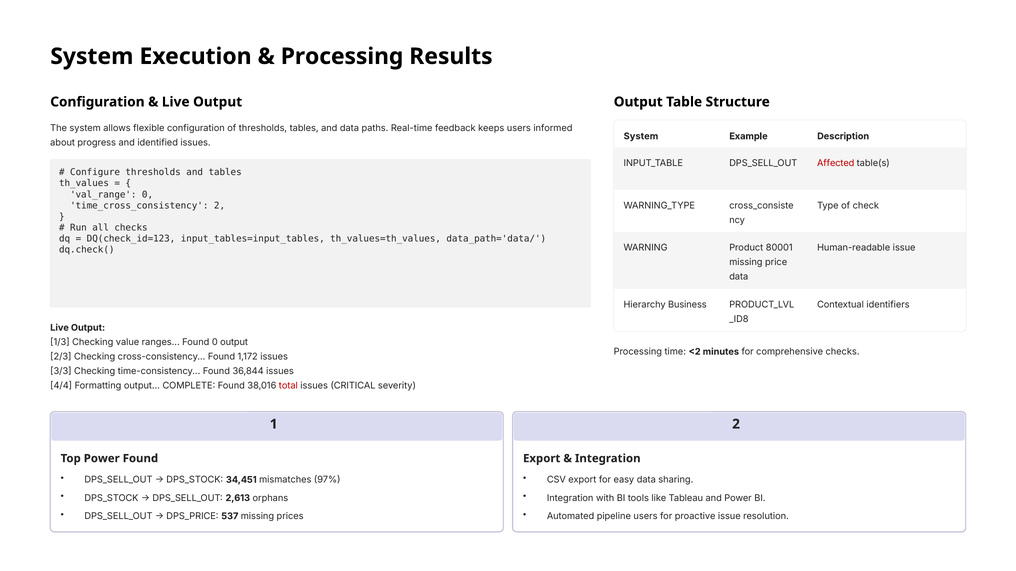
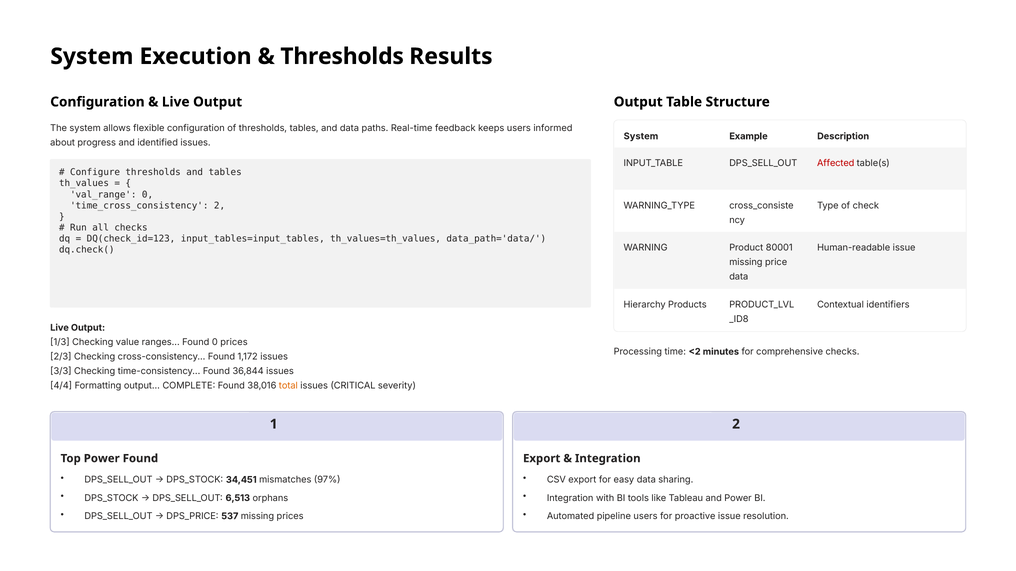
Processing: Processing -> Thresholds (342, 56)
Business: Business -> Products (687, 305)
0 output: output -> prices (234, 342)
total colour: red -> orange (288, 386)
2,613: 2,613 -> 6,513 (238, 498)
